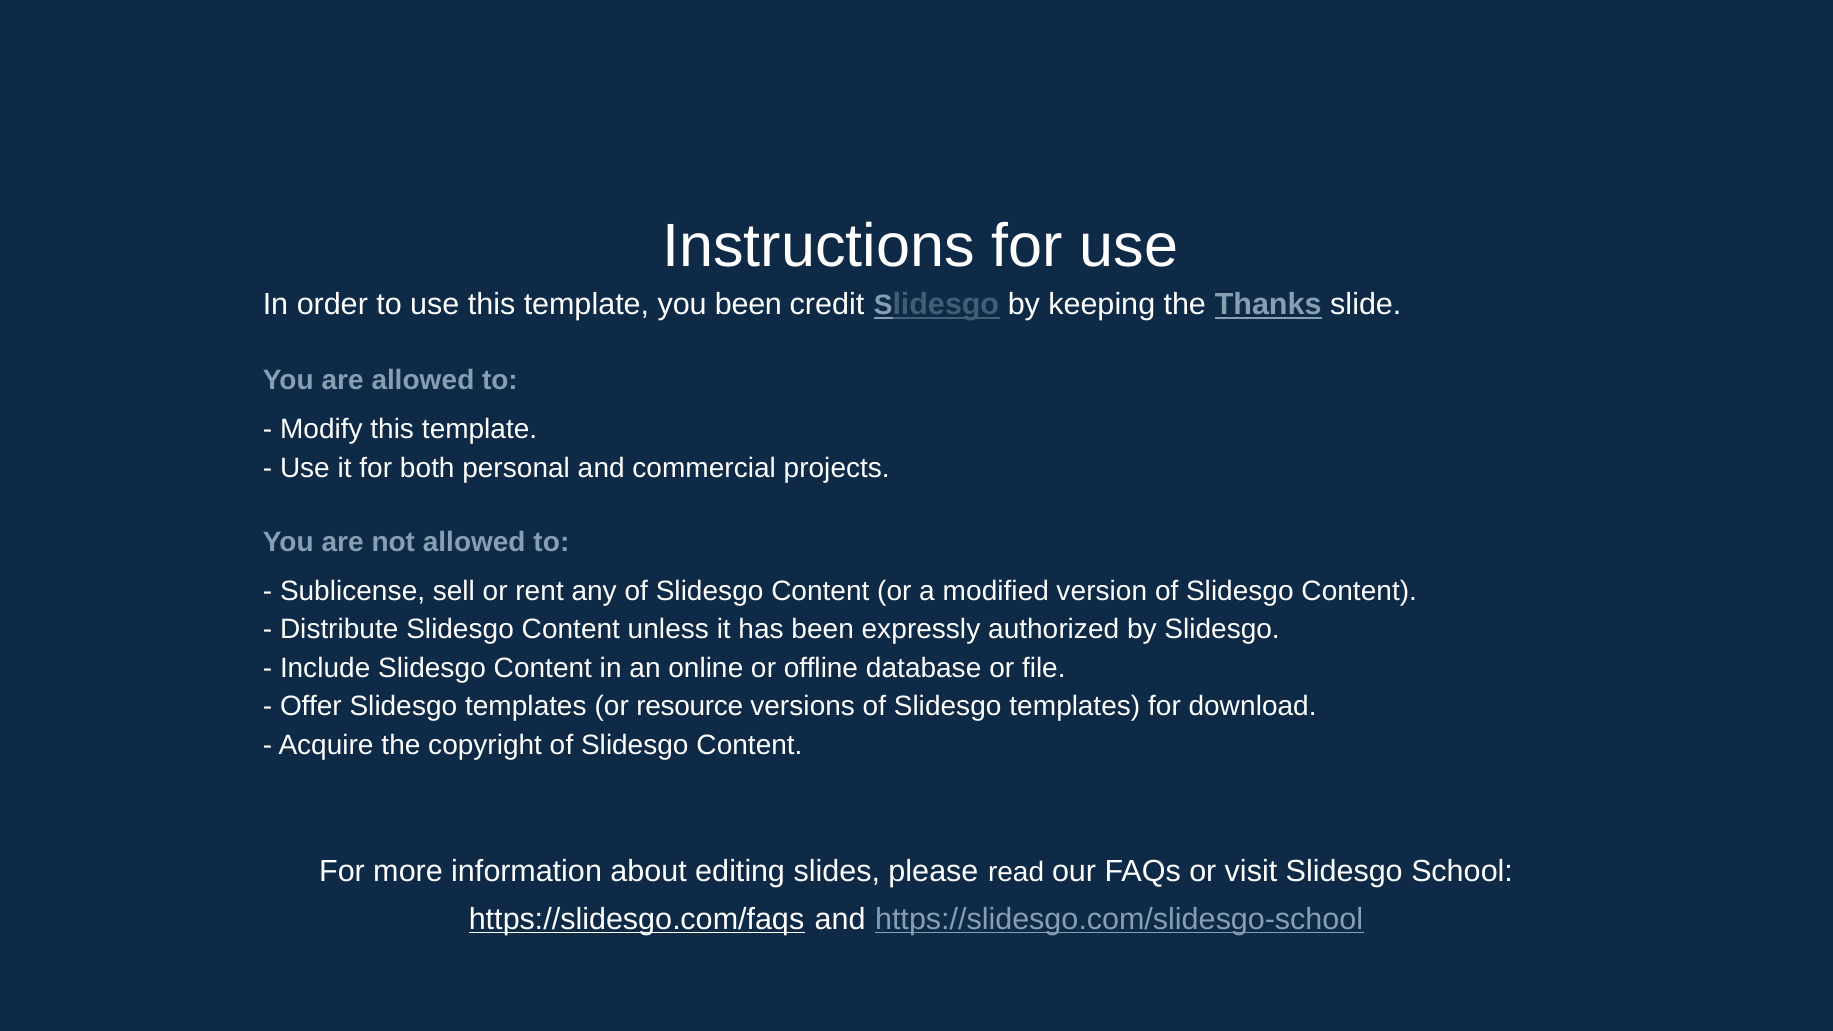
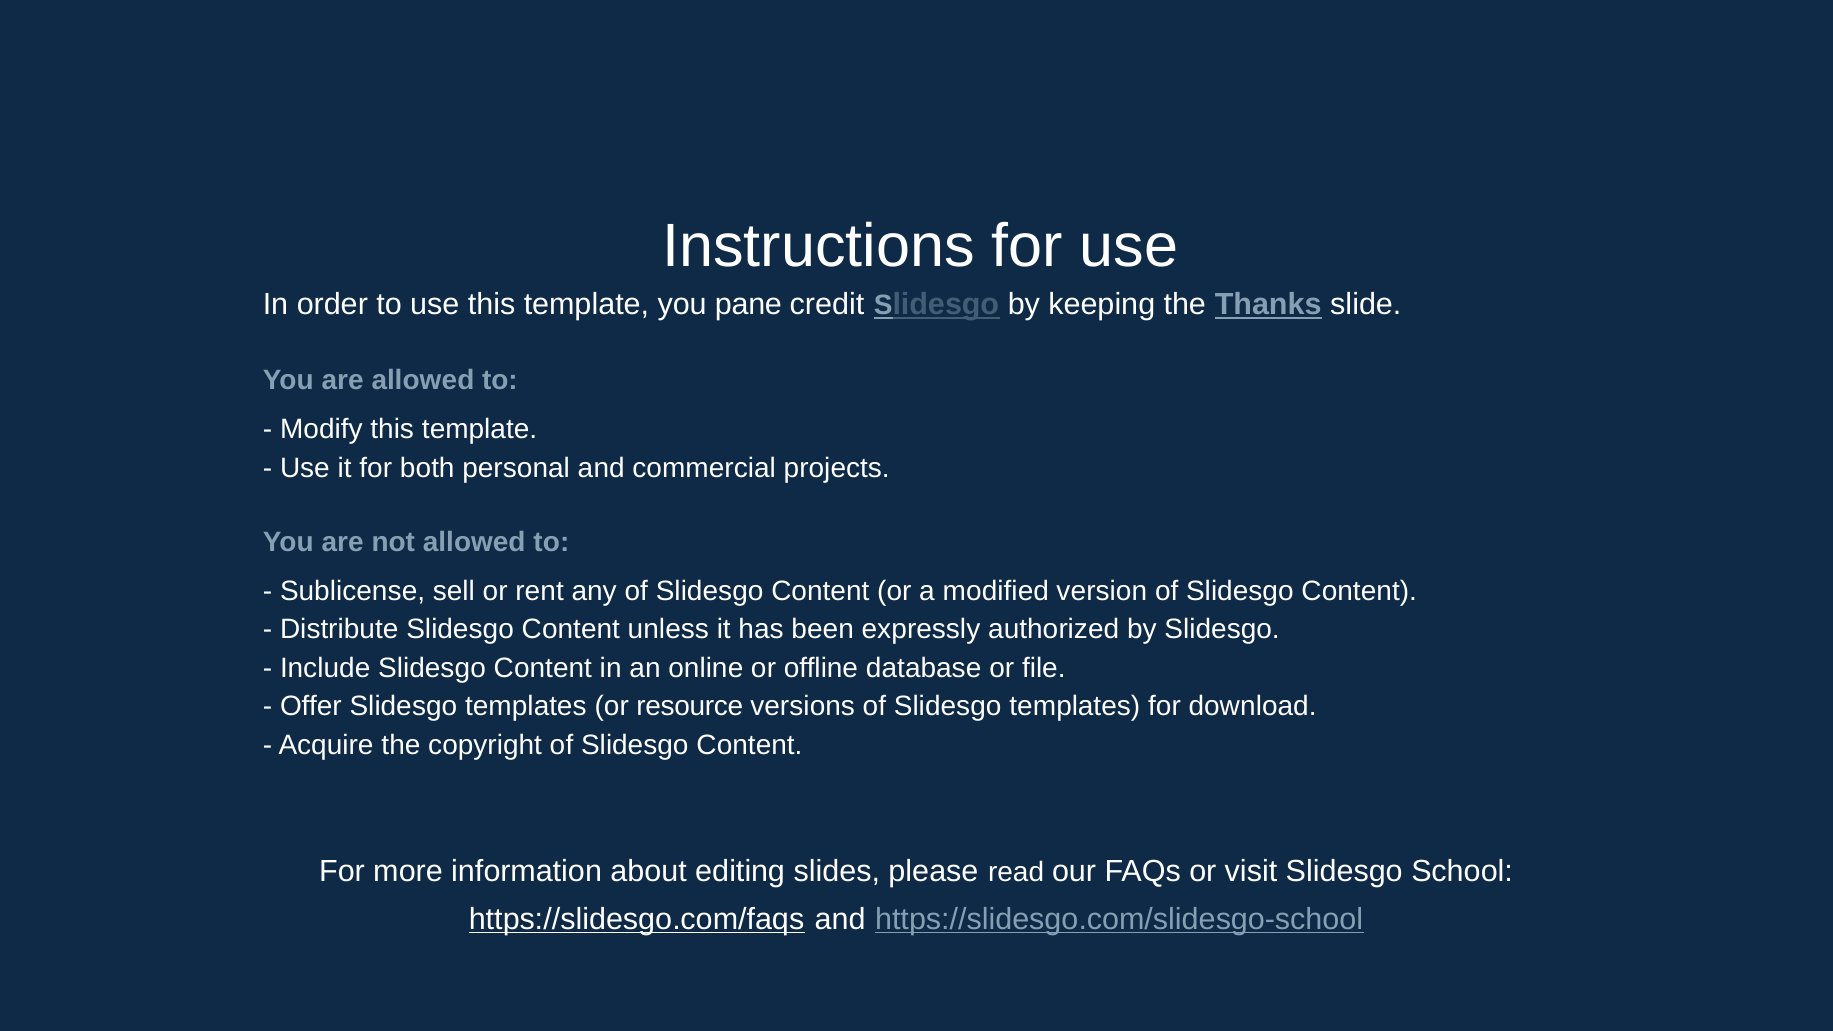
you been: been -> pane (748, 305)
